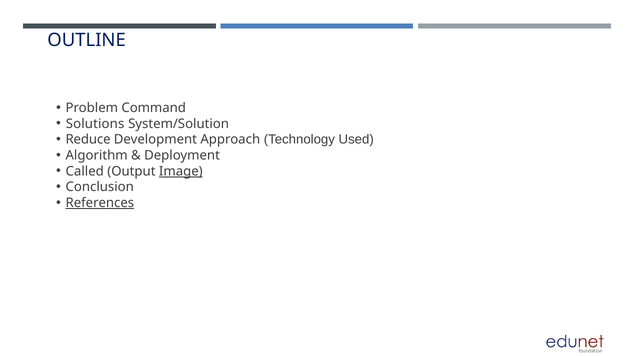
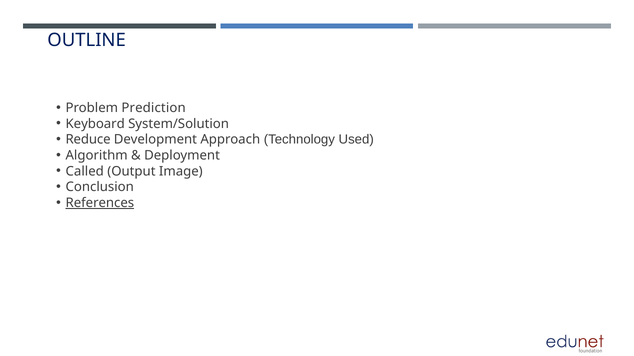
Command: Command -> Prediction (154, 108)
Solutions: Solutions -> Keyboard (95, 124)
Image underline: present -> none (181, 172)
